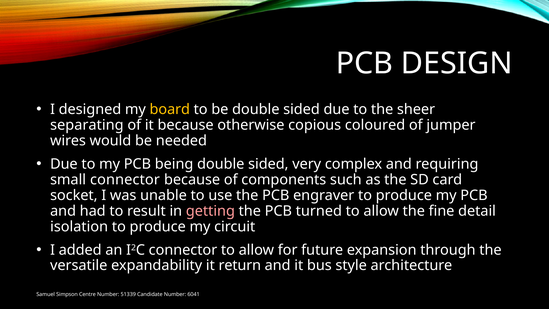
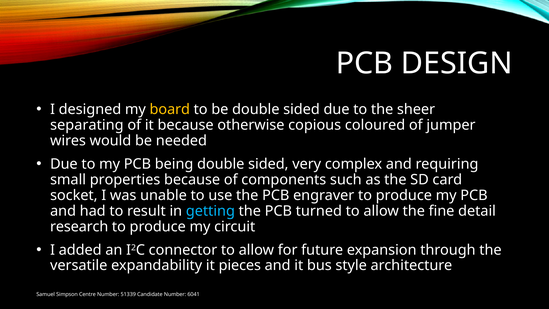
small connector: connector -> properties (125, 180)
getting colour: pink -> light blue (210, 211)
isolation: isolation -> research (79, 226)
return: return -> pieces (240, 265)
